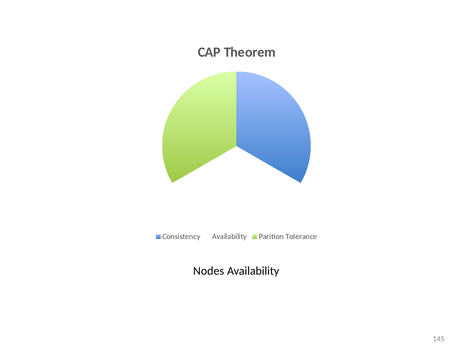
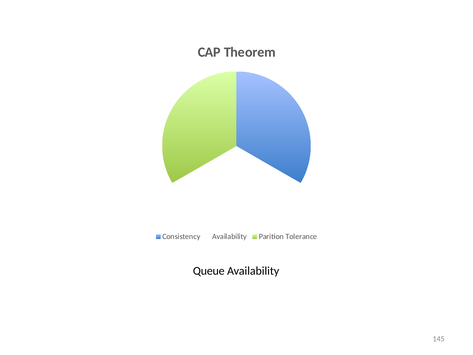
Nodes: Nodes -> Queue (209, 271)
